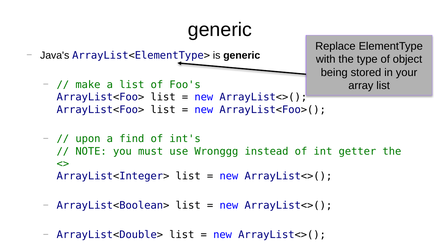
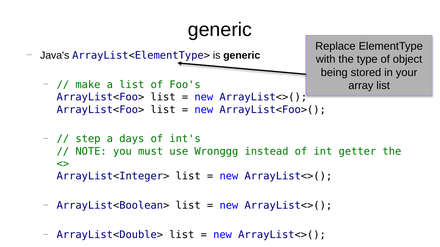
upon: upon -> step (88, 139)
find: find -> days (132, 139)
